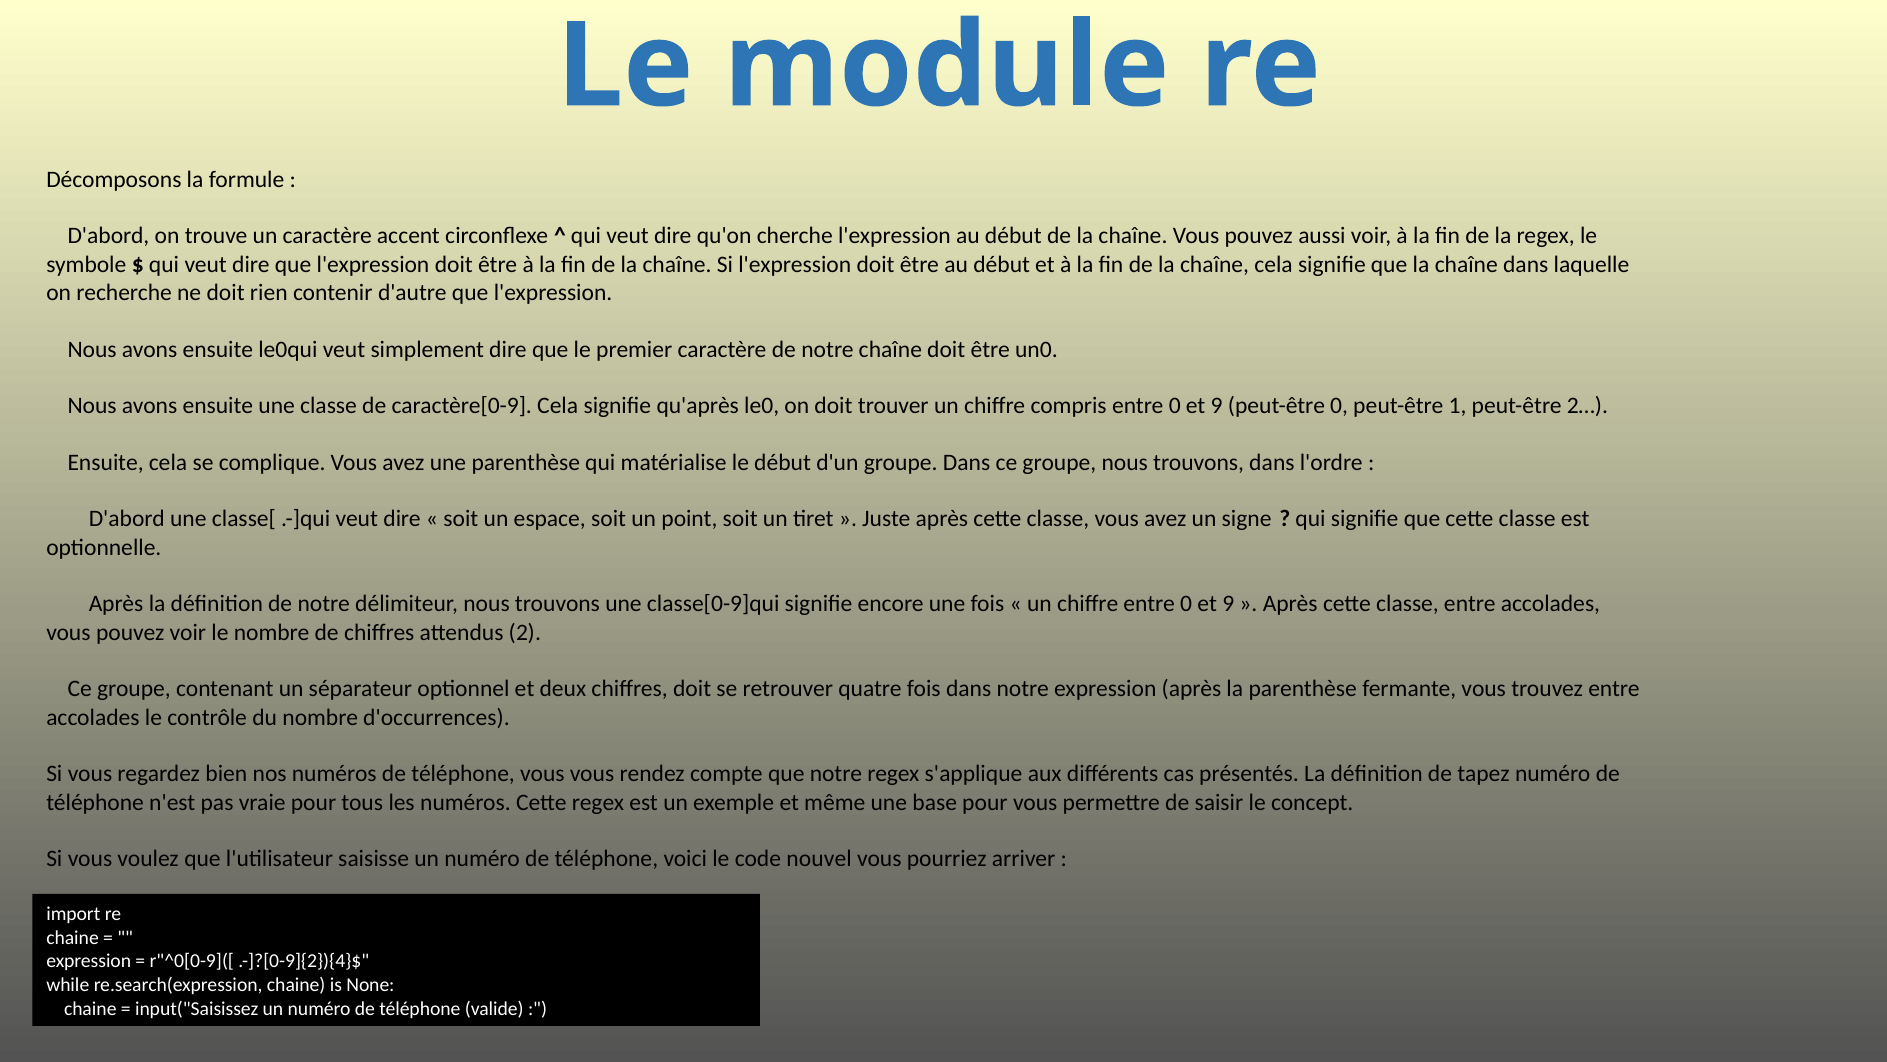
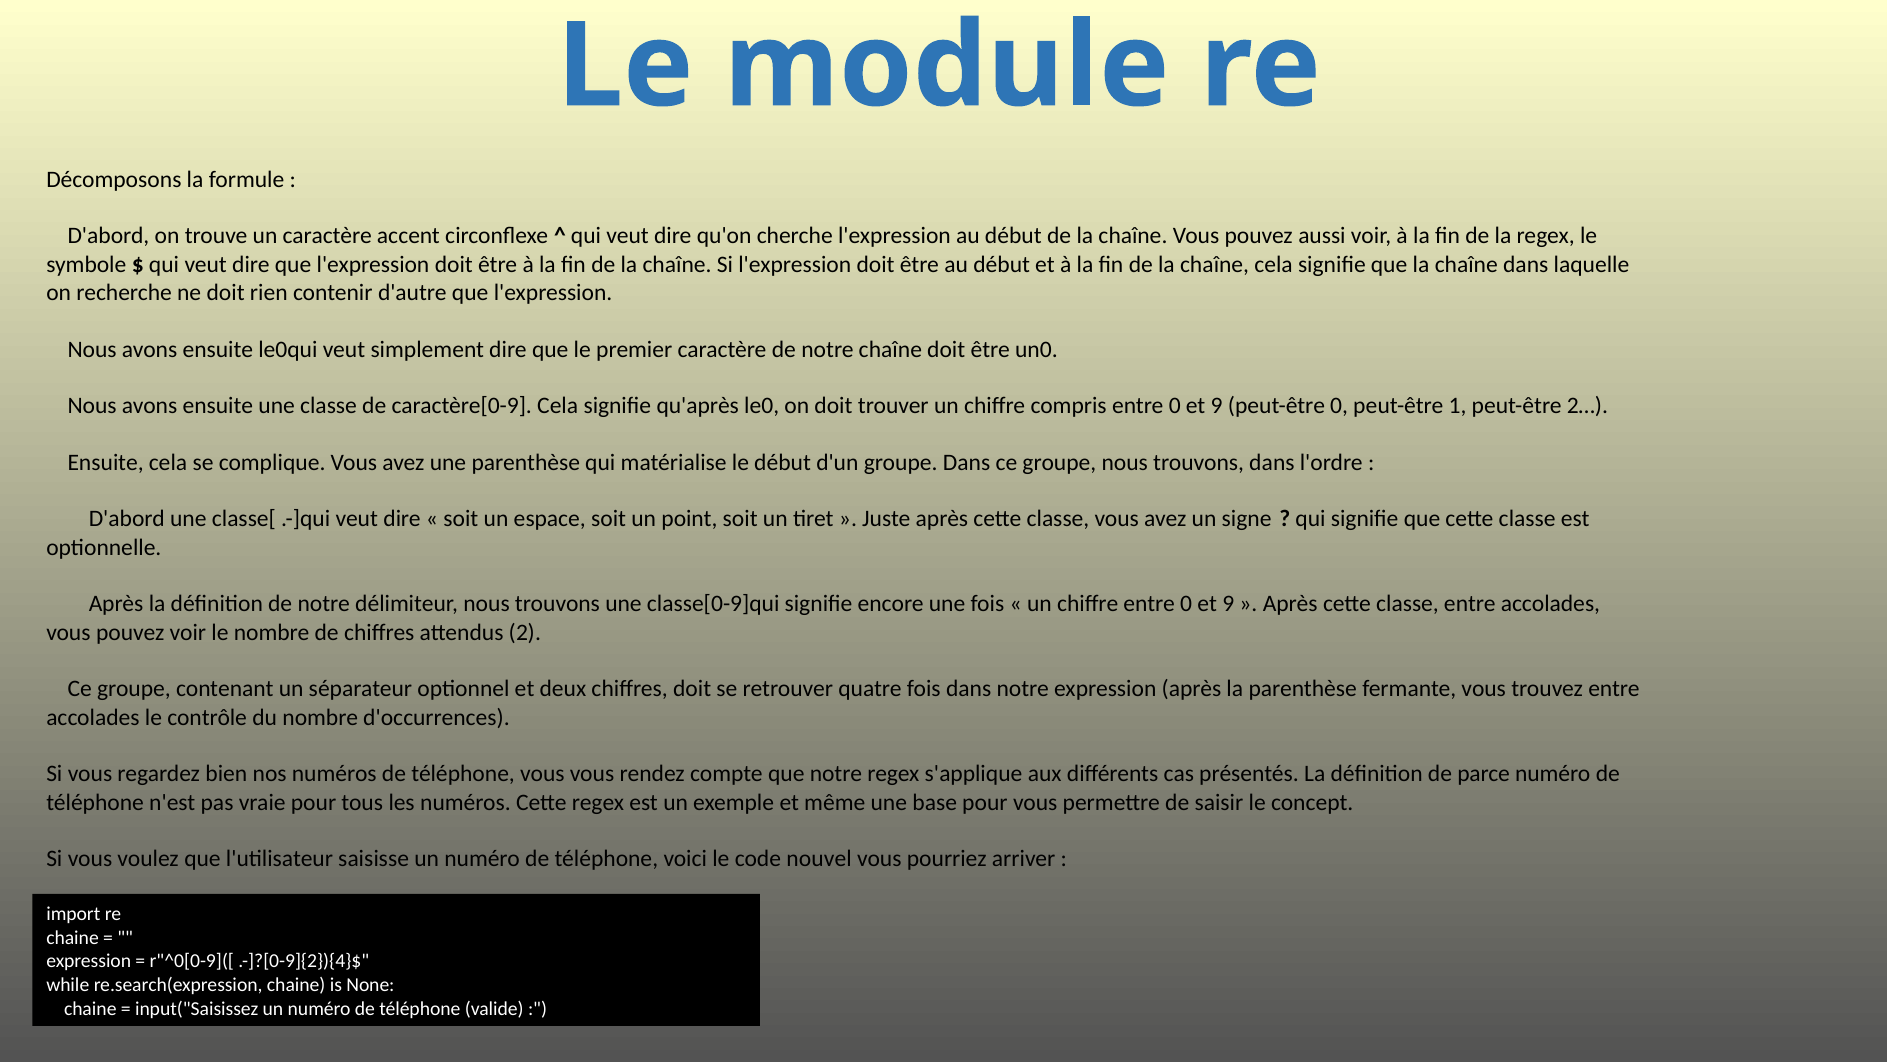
tapez: tapez -> parce (1484, 774)
